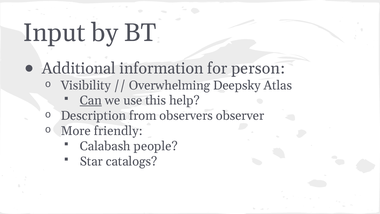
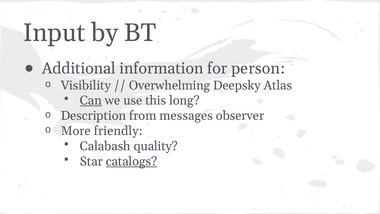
help: help -> long (184, 100)
observers: observers -> messages (186, 116)
people: people -> quality (156, 146)
catalogs underline: none -> present (132, 161)
